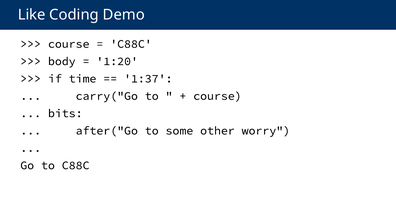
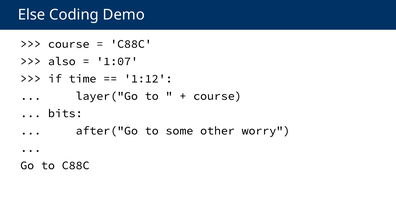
Like: Like -> Else (32, 15)
body: body -> also (62, 61)
1:20: 1:20 -> 1:07 (117, 61)
1:37: 1:37 -> 1:12 (148, 79)
carry("Go: carry("Go -> layer("Go (107, 96)
